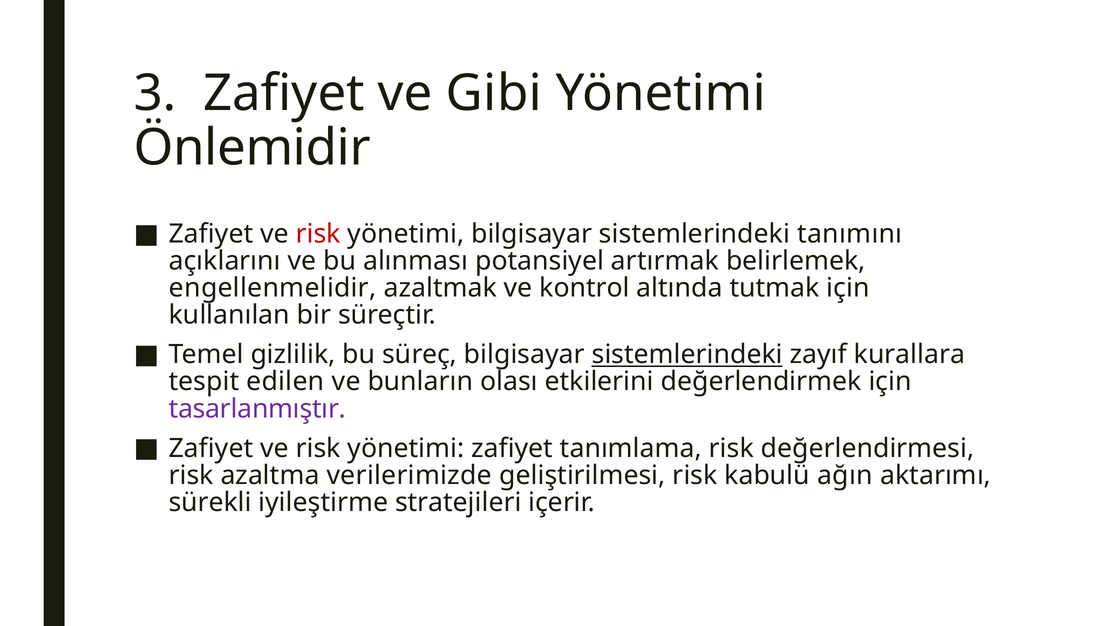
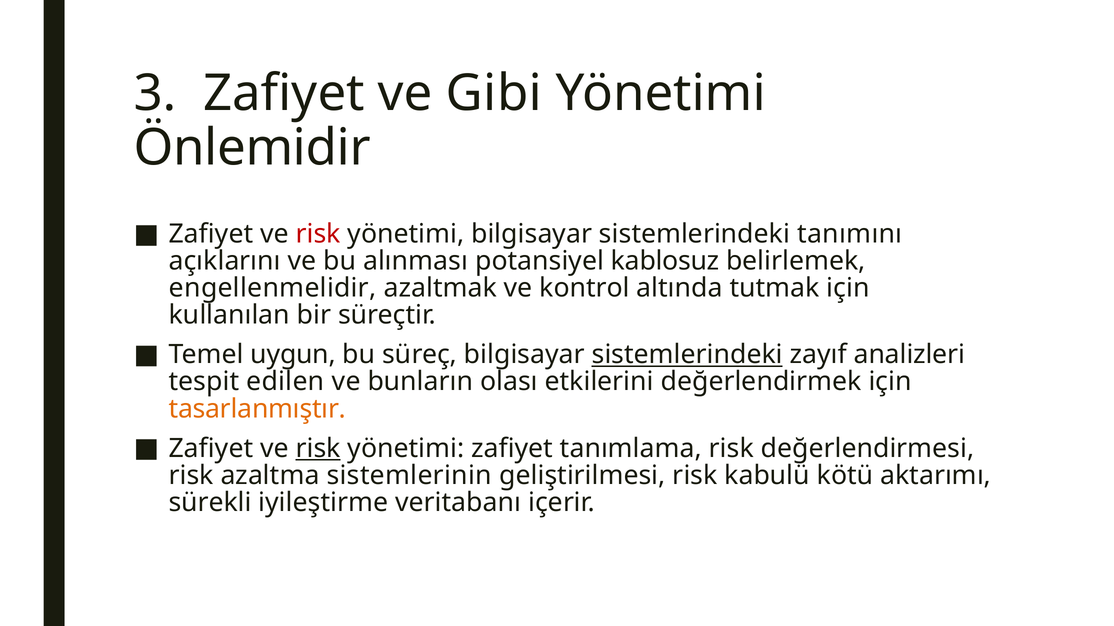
artırmak: artırmak -> kablosuz (665, 261)
gizlilik: gizlilik -> uygun (293, 355)
kurallara: kurallara -> analizleri (909, 355)
tasarlanmıştır colour: purple -> orange (257, 409)
risk underline: none -> present (318, 449)
verilerimizde: verilerimizde -> sistemlerinin (409, 476)
ağın: ağın -> kötü (845, 476)
stratejileri: stratejileri -> veritabanı (458, 503)
